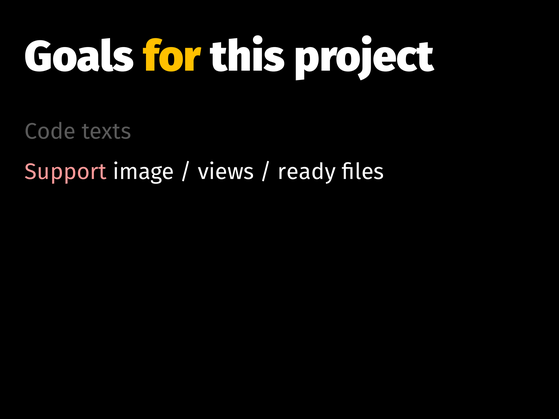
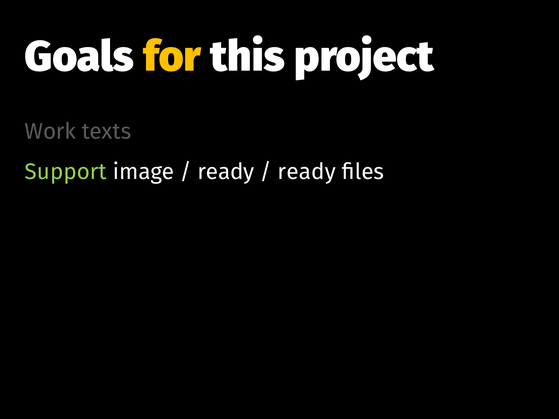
Code: Code -> Work (50, 131)
Support colour: pink -> light green (66, 172)
views: views -> ready (226, 172)
